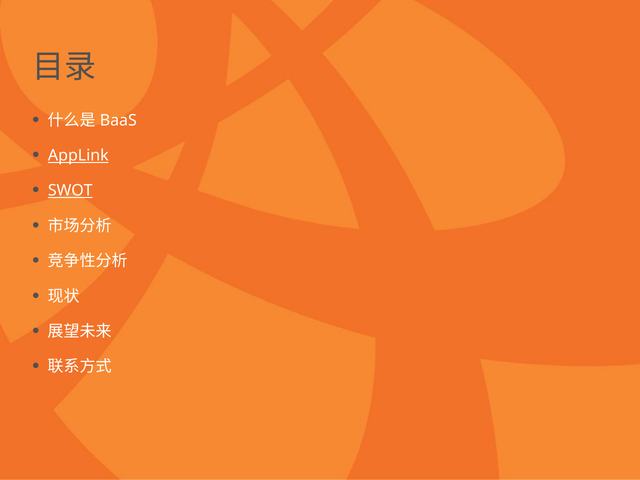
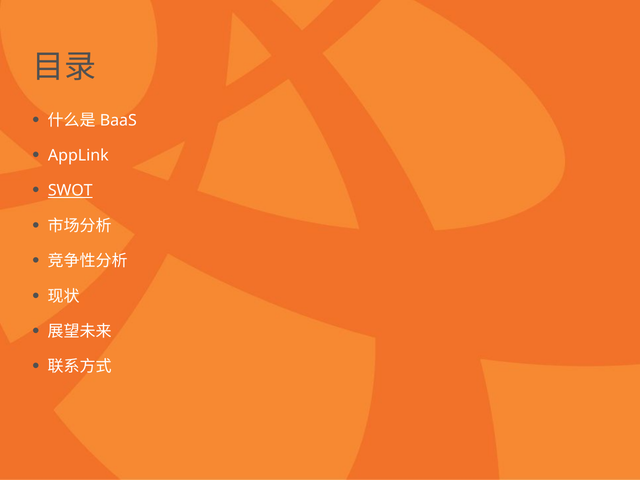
AppLink underline: present -> none (78, 155)
